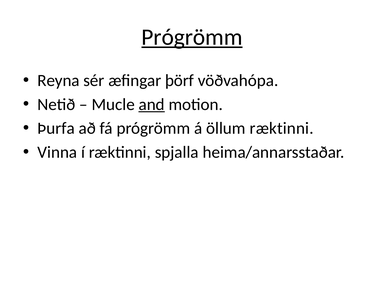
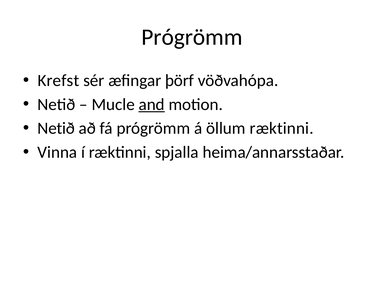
Prógrömm underline: present -> none (192, 37)
Reyna: Reyna -> Krefst (58, 81)
Þurfa: Þurfa -> Netið (56, 128)
